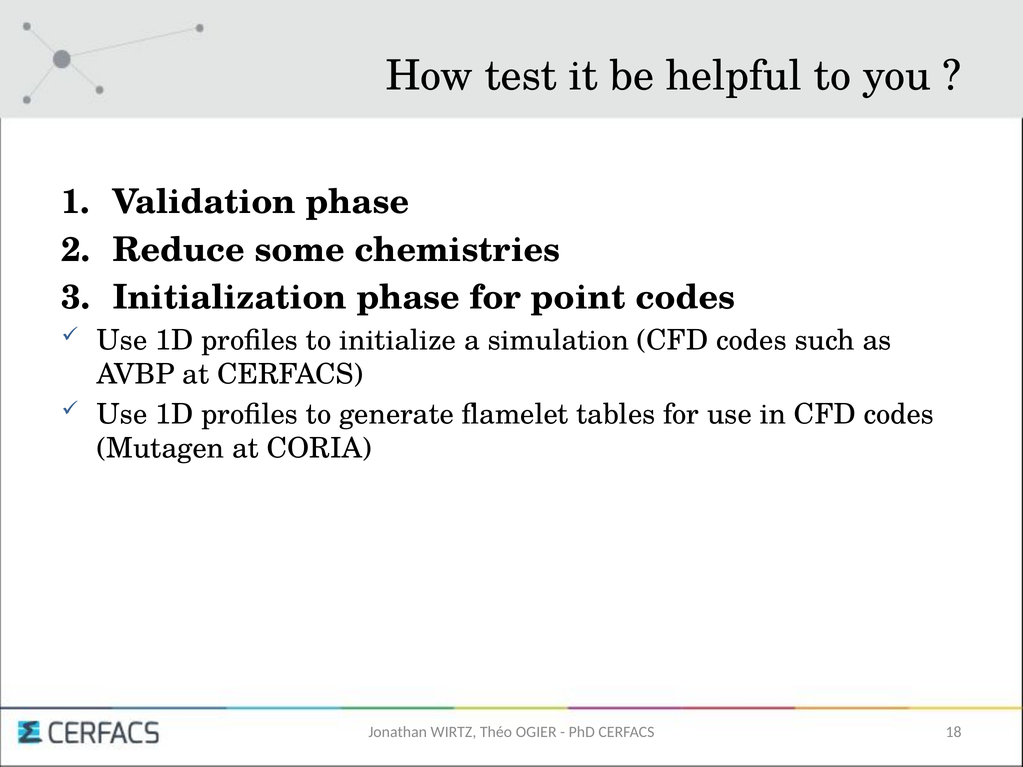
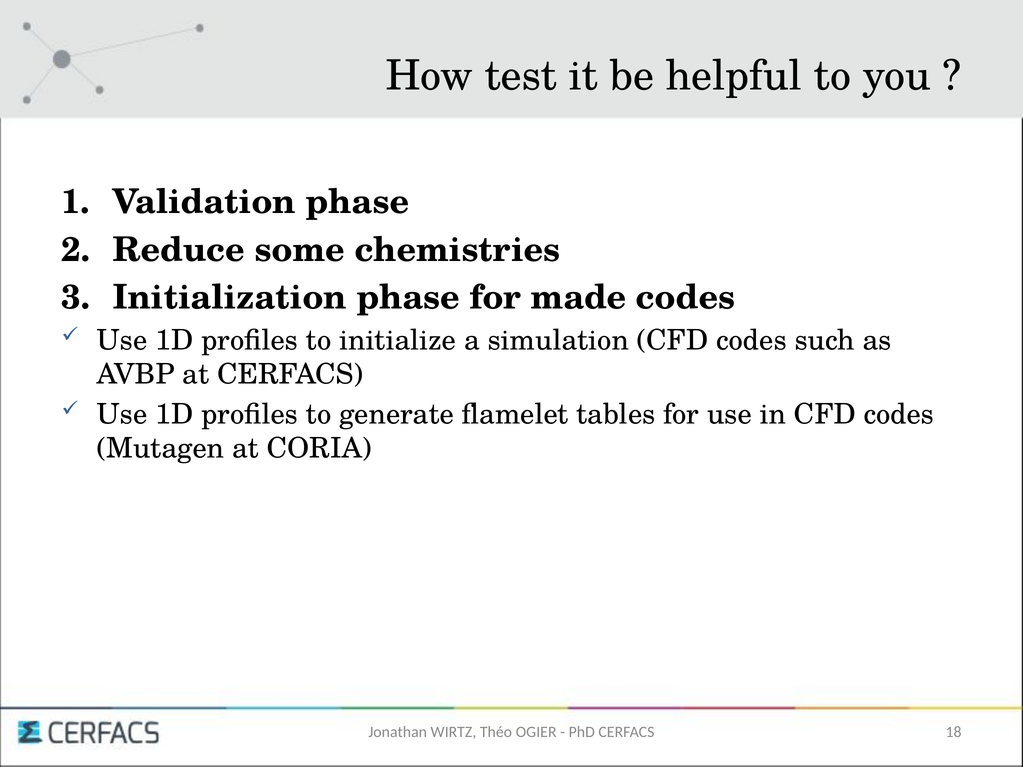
point: point -> made (579, 298)
